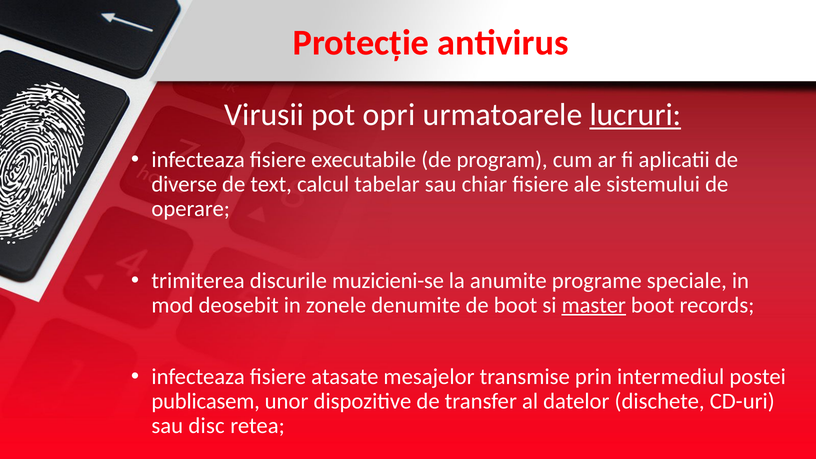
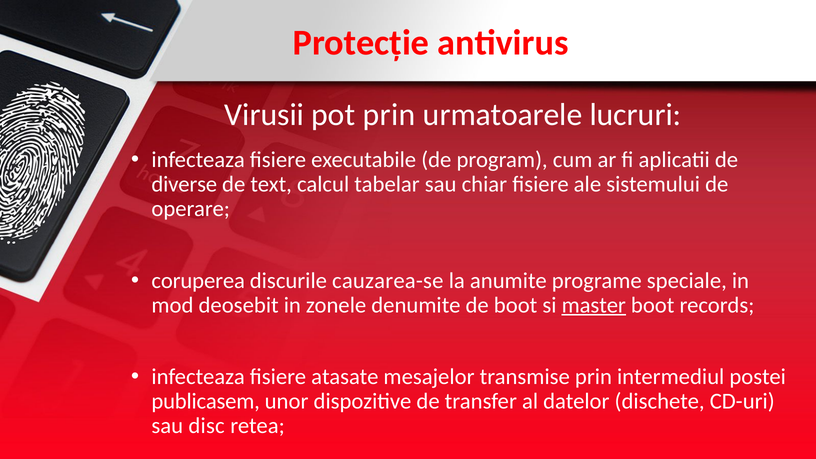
pot opri: opri -> prin (389, 115)
lucruri underline: present -> none (635, 115)
trimiterea: trimiterea -> coruperea (198, 281)
muzicieni-se: muzicieni-se -> cauzarea-se (388, 281)
